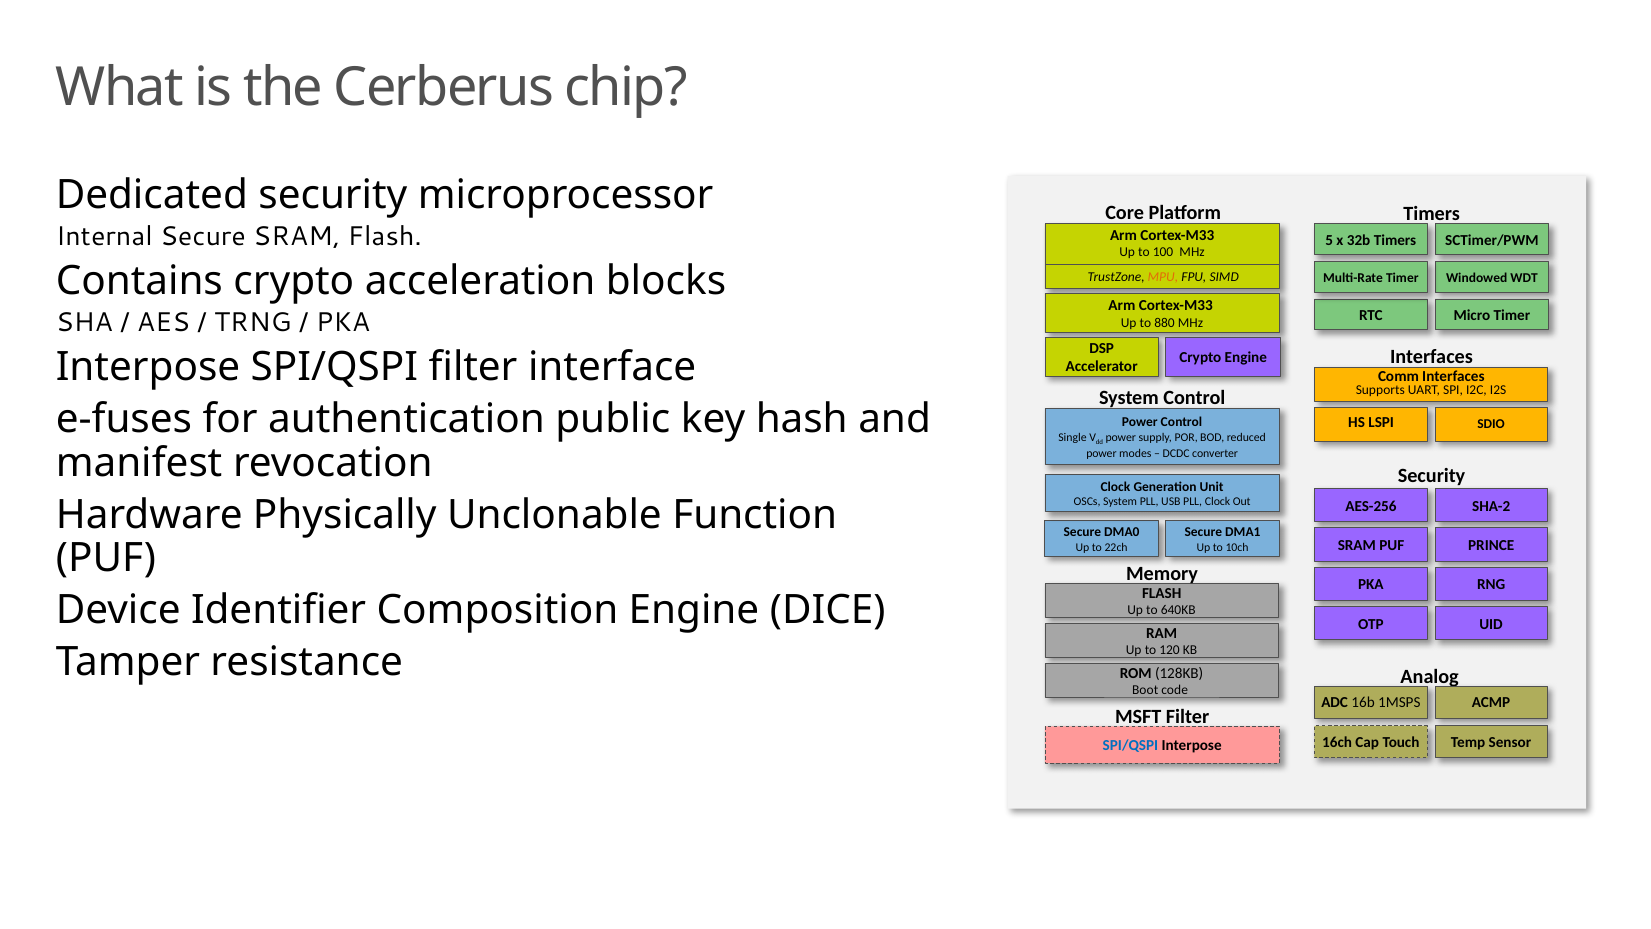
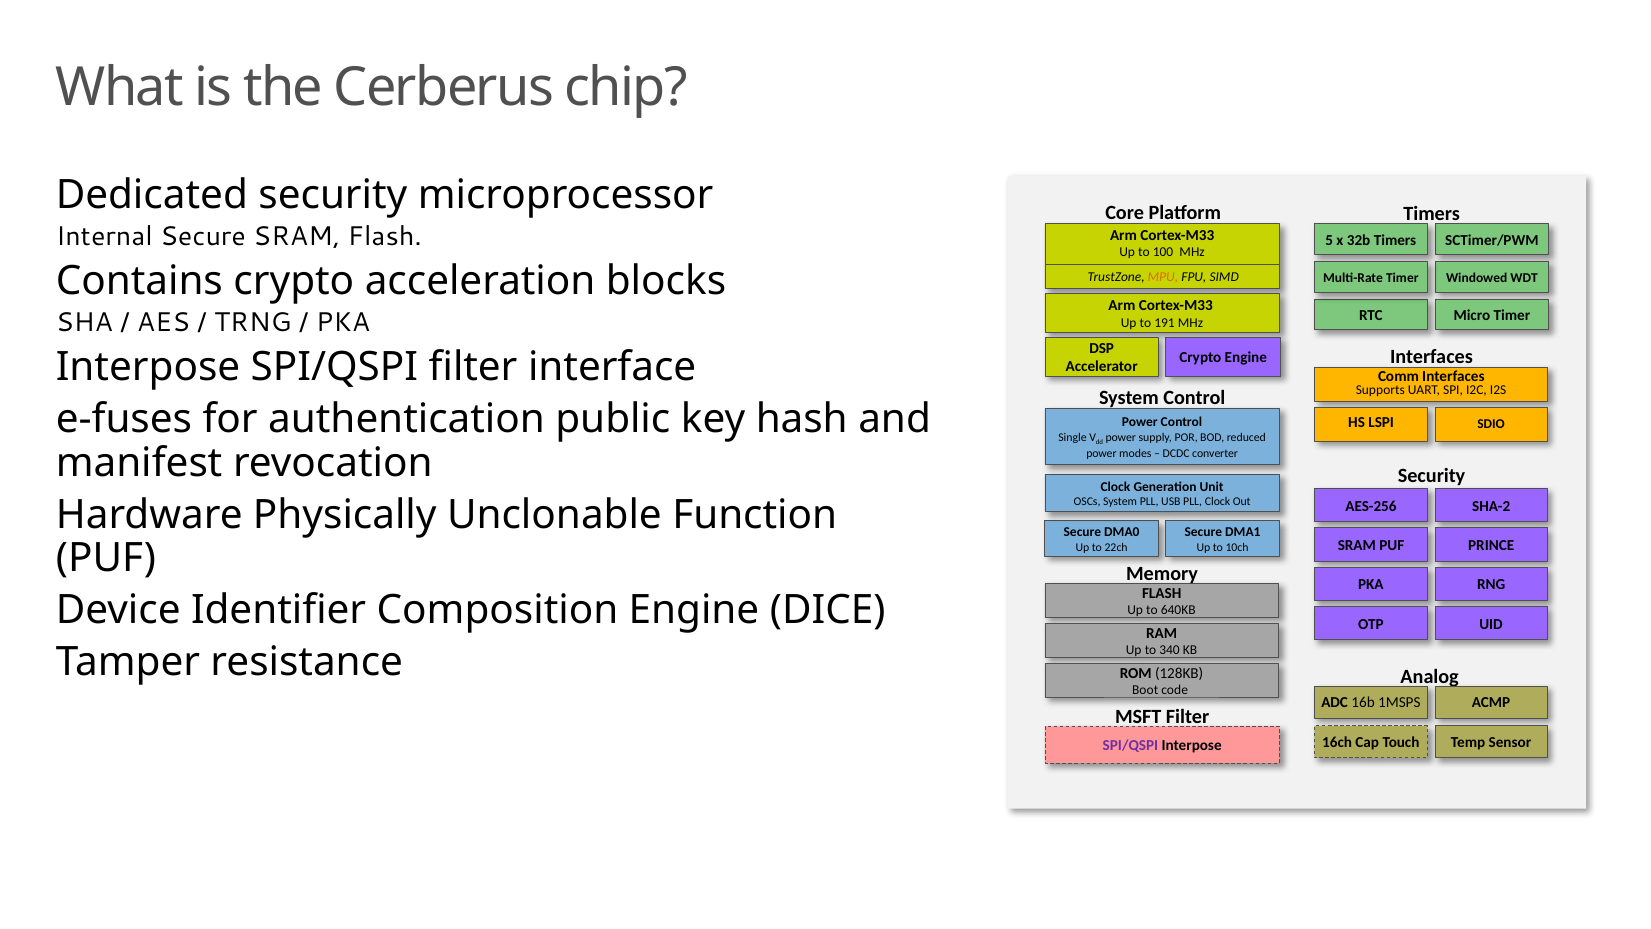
880: 880 -> 191 (1165, 323)
120: 120 -> 340 (1170, 650)
SPI/QSPI colour: blue -> purple (1130, 745)
